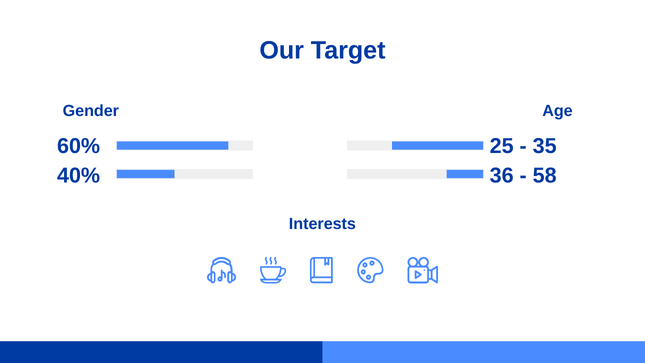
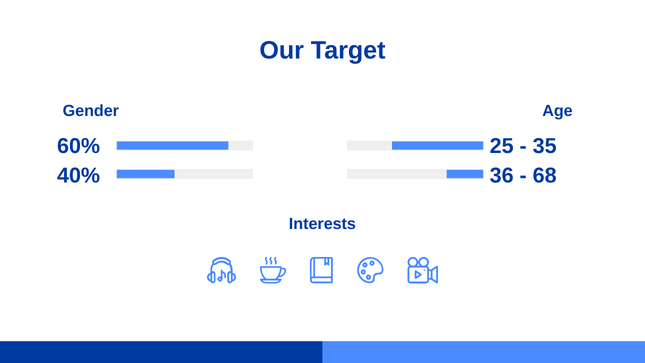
58: 58 -> 68 (545, 175)
